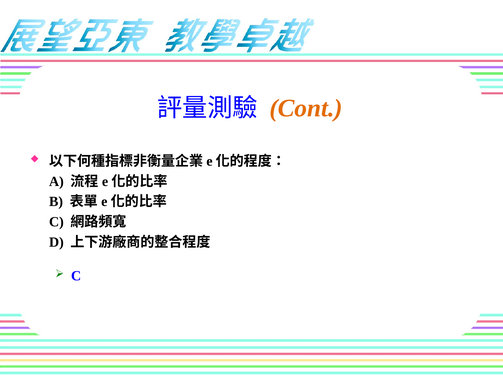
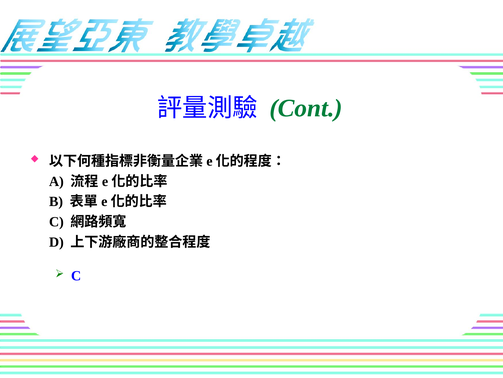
Cont colour: orange -> green (306, 108)
